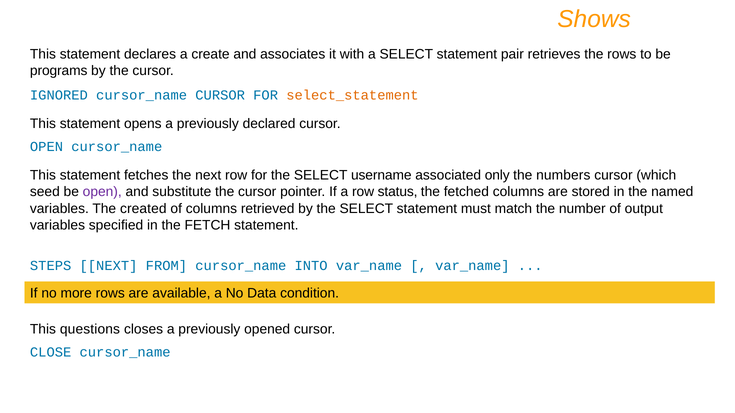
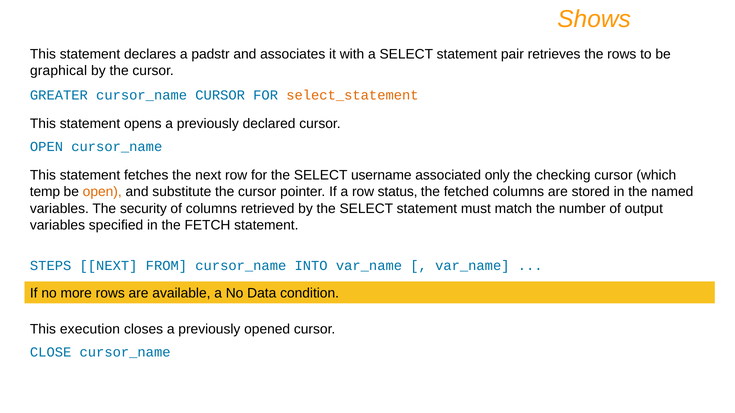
create: create -> padstr (210, 54)
programs: programs -> graphical (59, 71)
IGNORED: IGNORED -> GREATER (59, 95)
numbers: numbers -> checking (563, 176)
seed: seed -> temp (45, 192)
open colour: purple -> orange (102, 192)
created: created -> security (143, 209)
questions: questions -> execution (90, 330)
